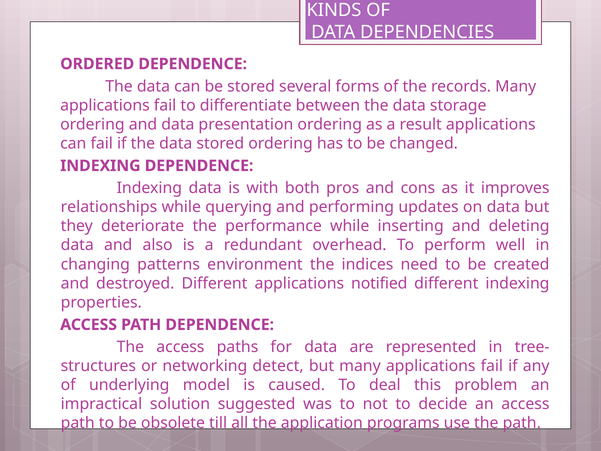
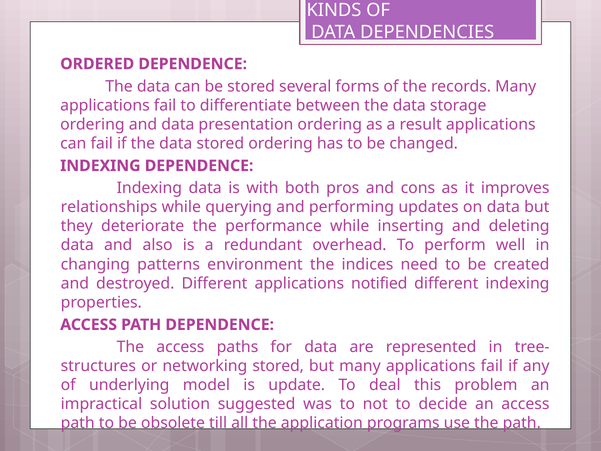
networking detect: detect -> stored (278, 366)
caused: caused -> update (297, 385)
